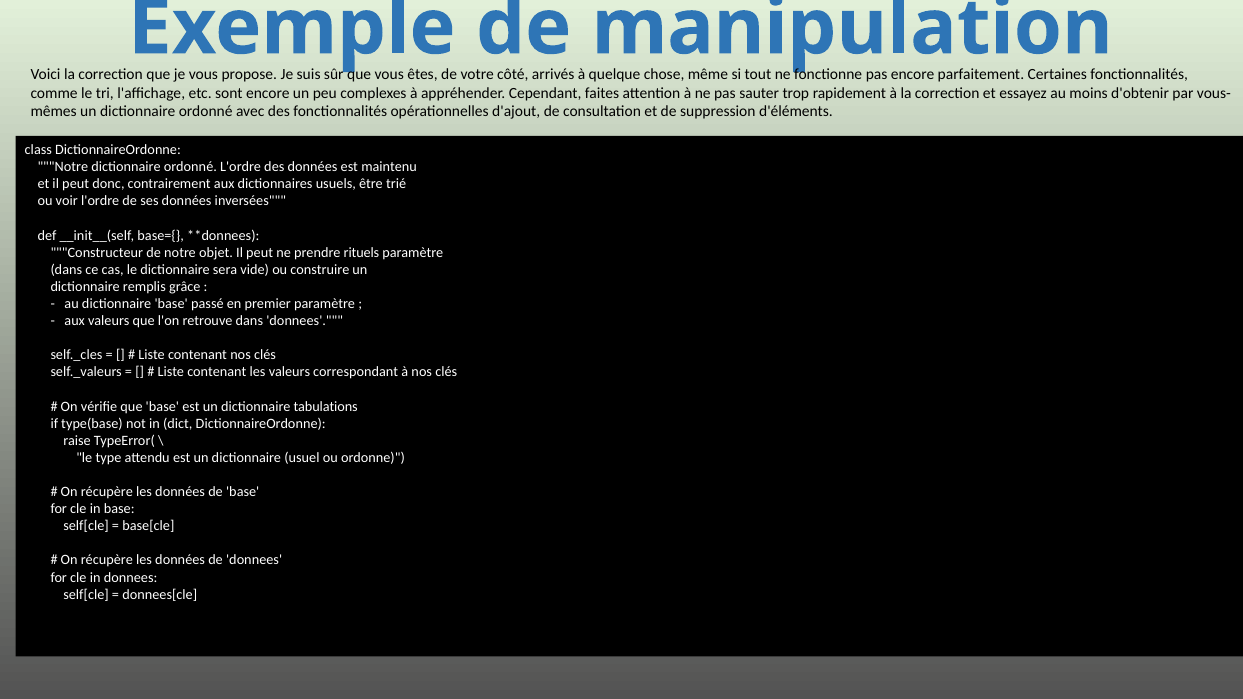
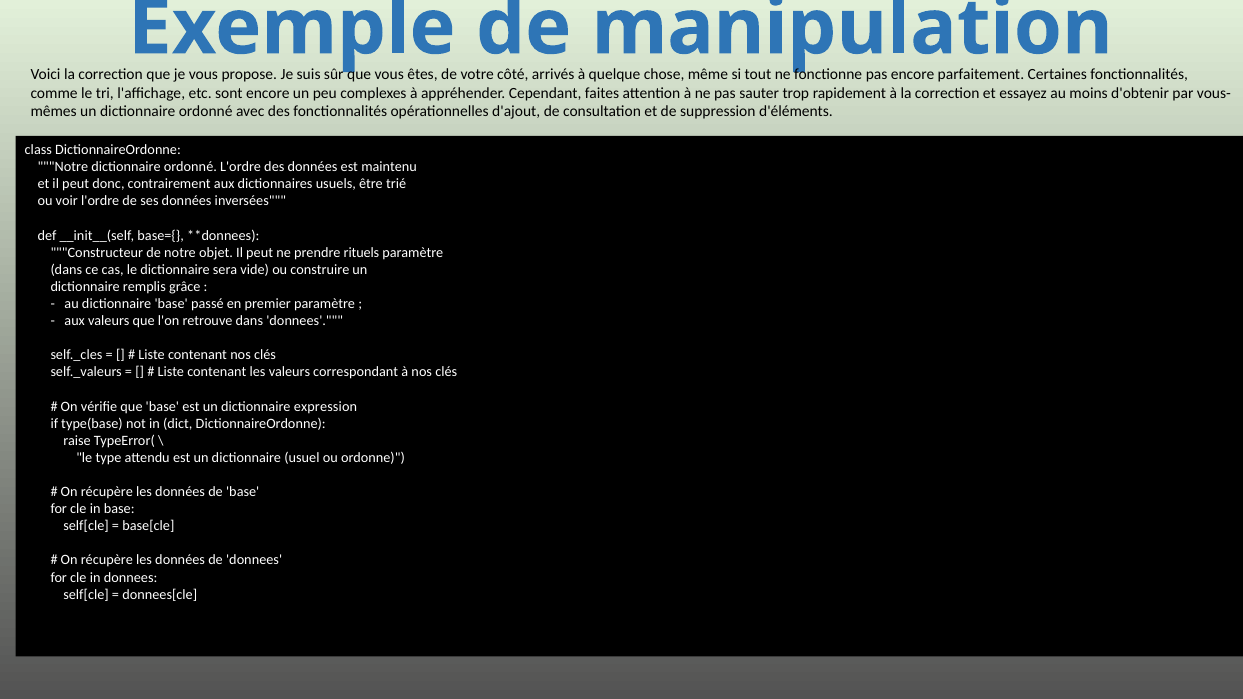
tabulations: tabulations -> expression (326, 406)
